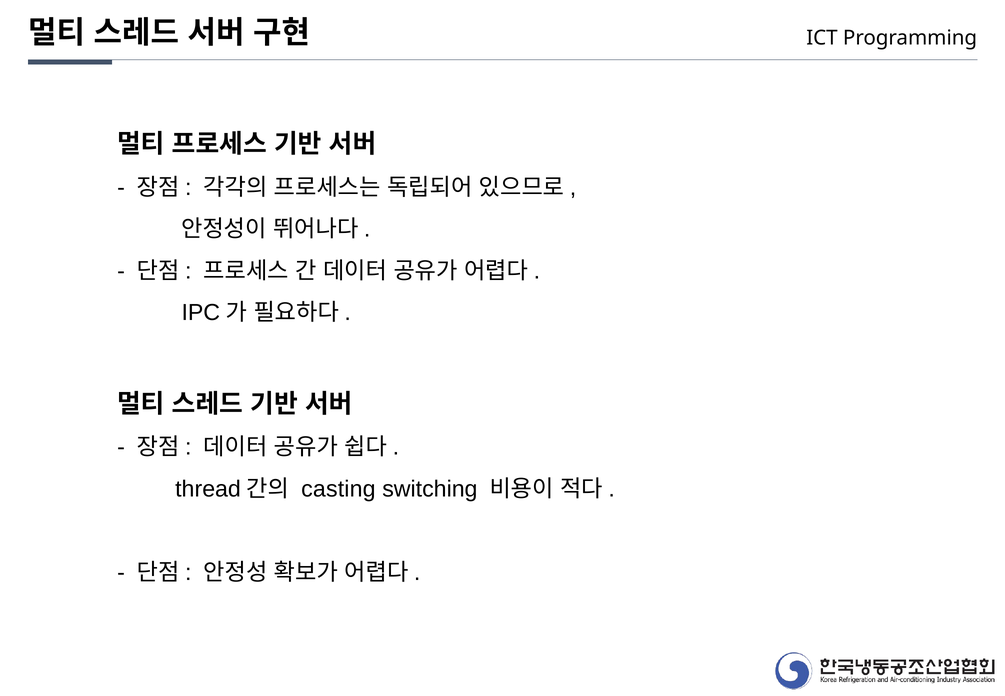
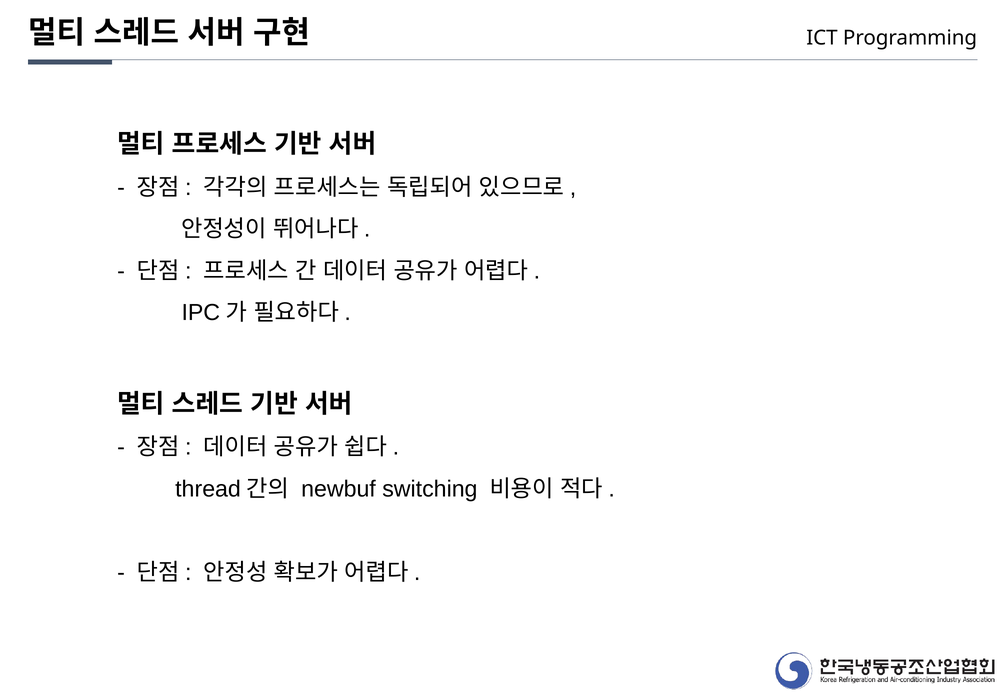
casting: casting -> newbuf (339, 489)
